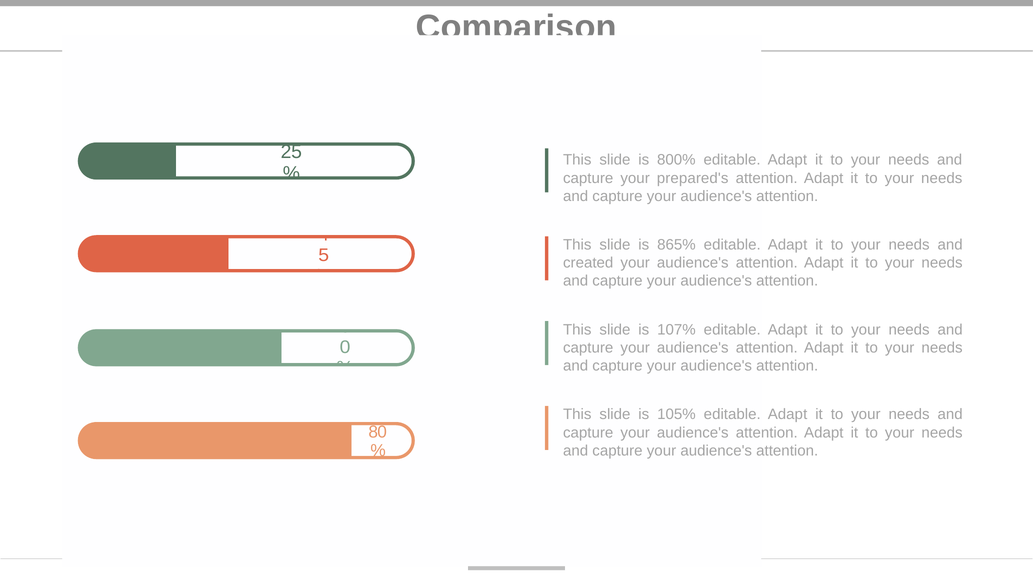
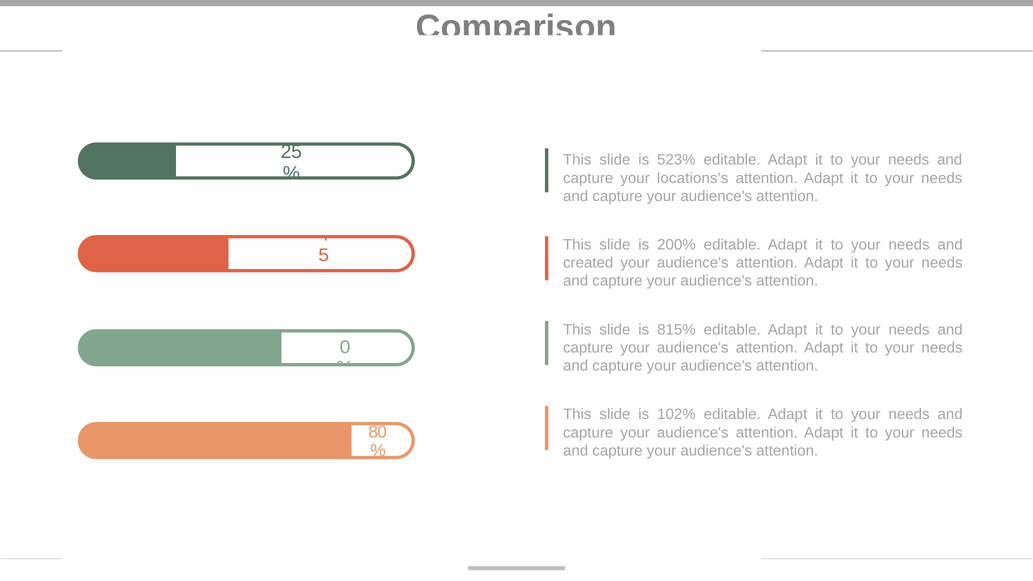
800%: 800% -> 523% (676, 160)
prepared's: prepared's -> locations's (693, 178)
865%: 865% -> 200% (676, 245)
107%: 107% -> 815% (676, 330)
105%: 105% -> 102% (676, 415)
